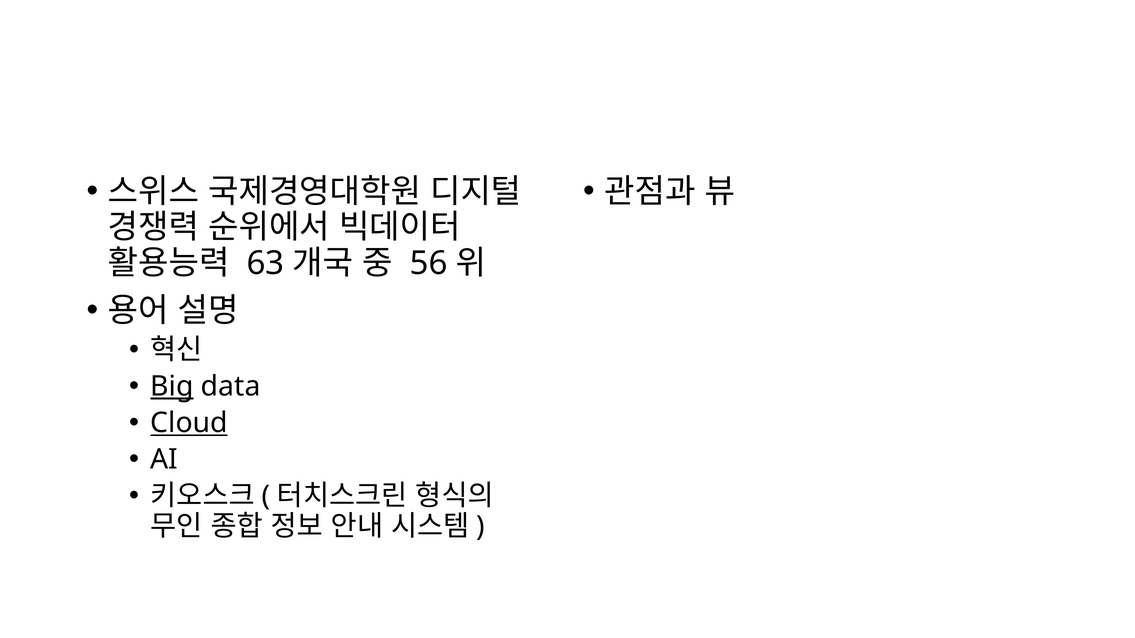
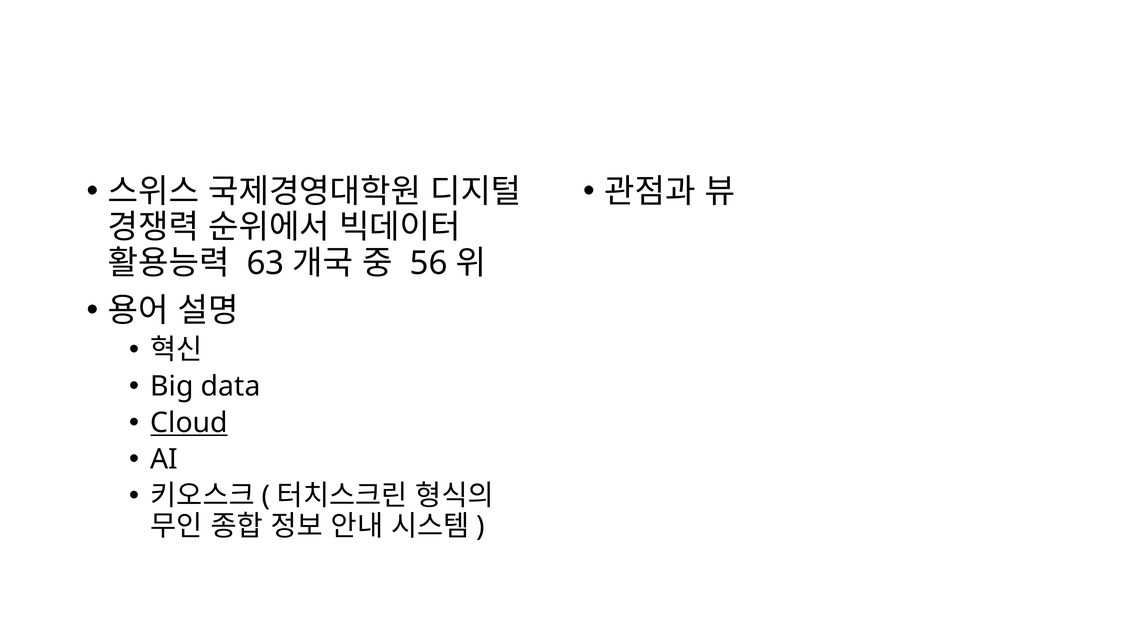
Big underline: present -> none (172, 387)
